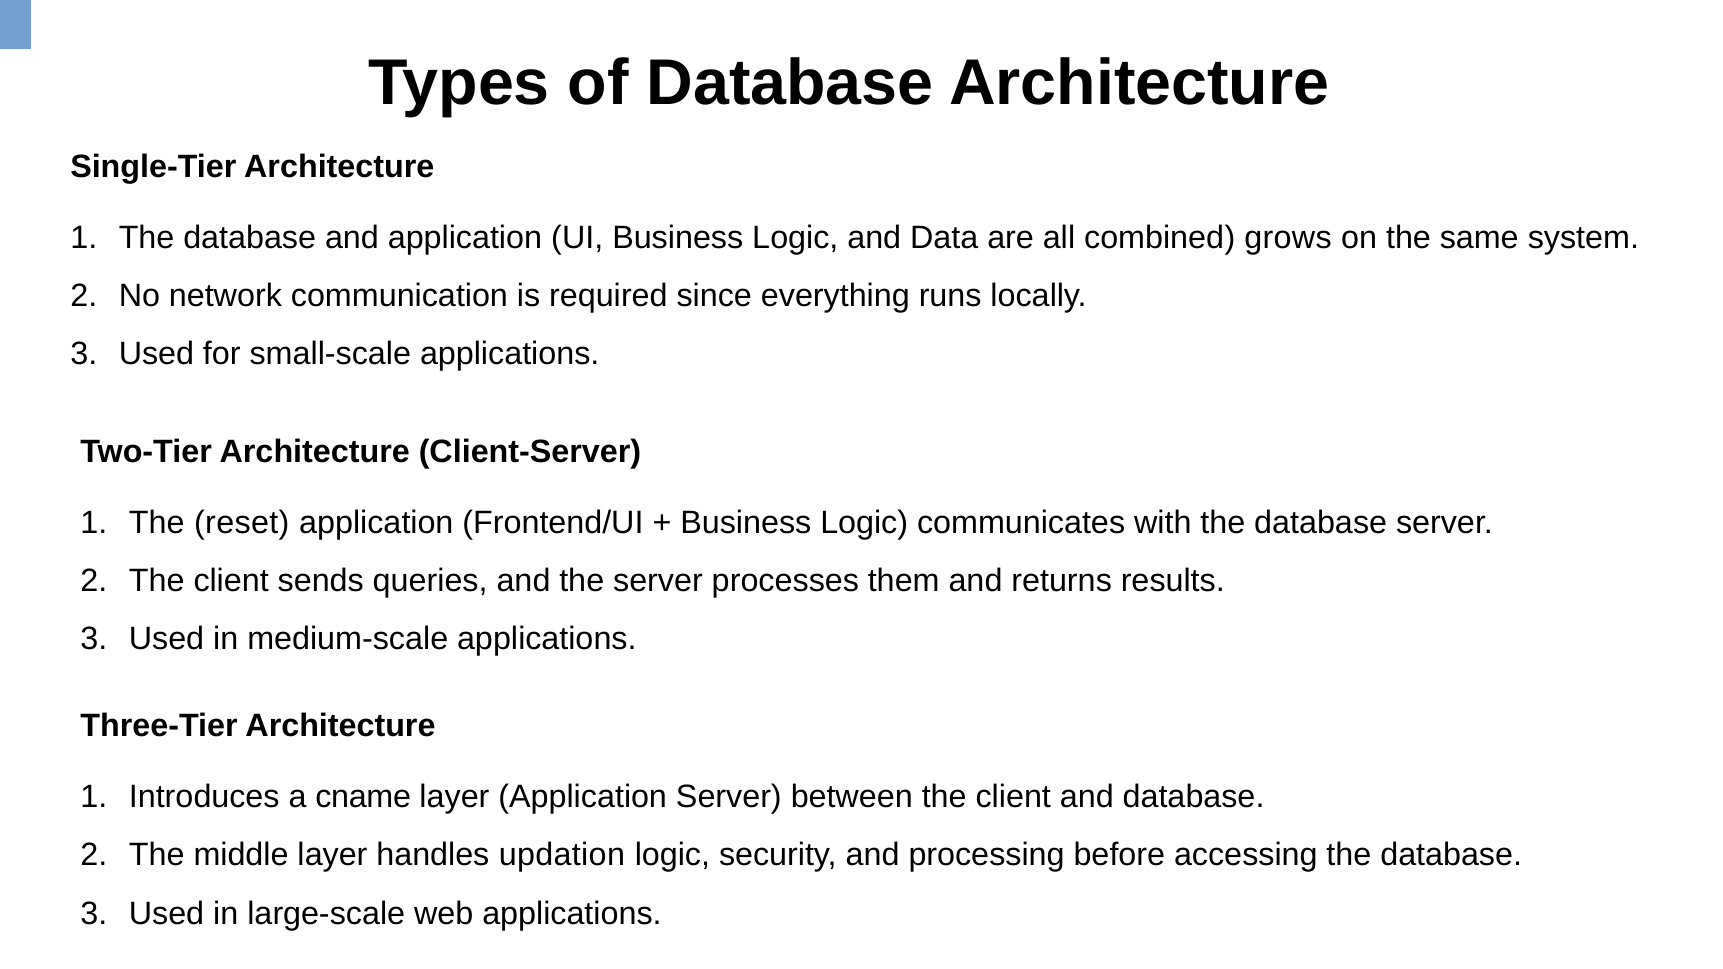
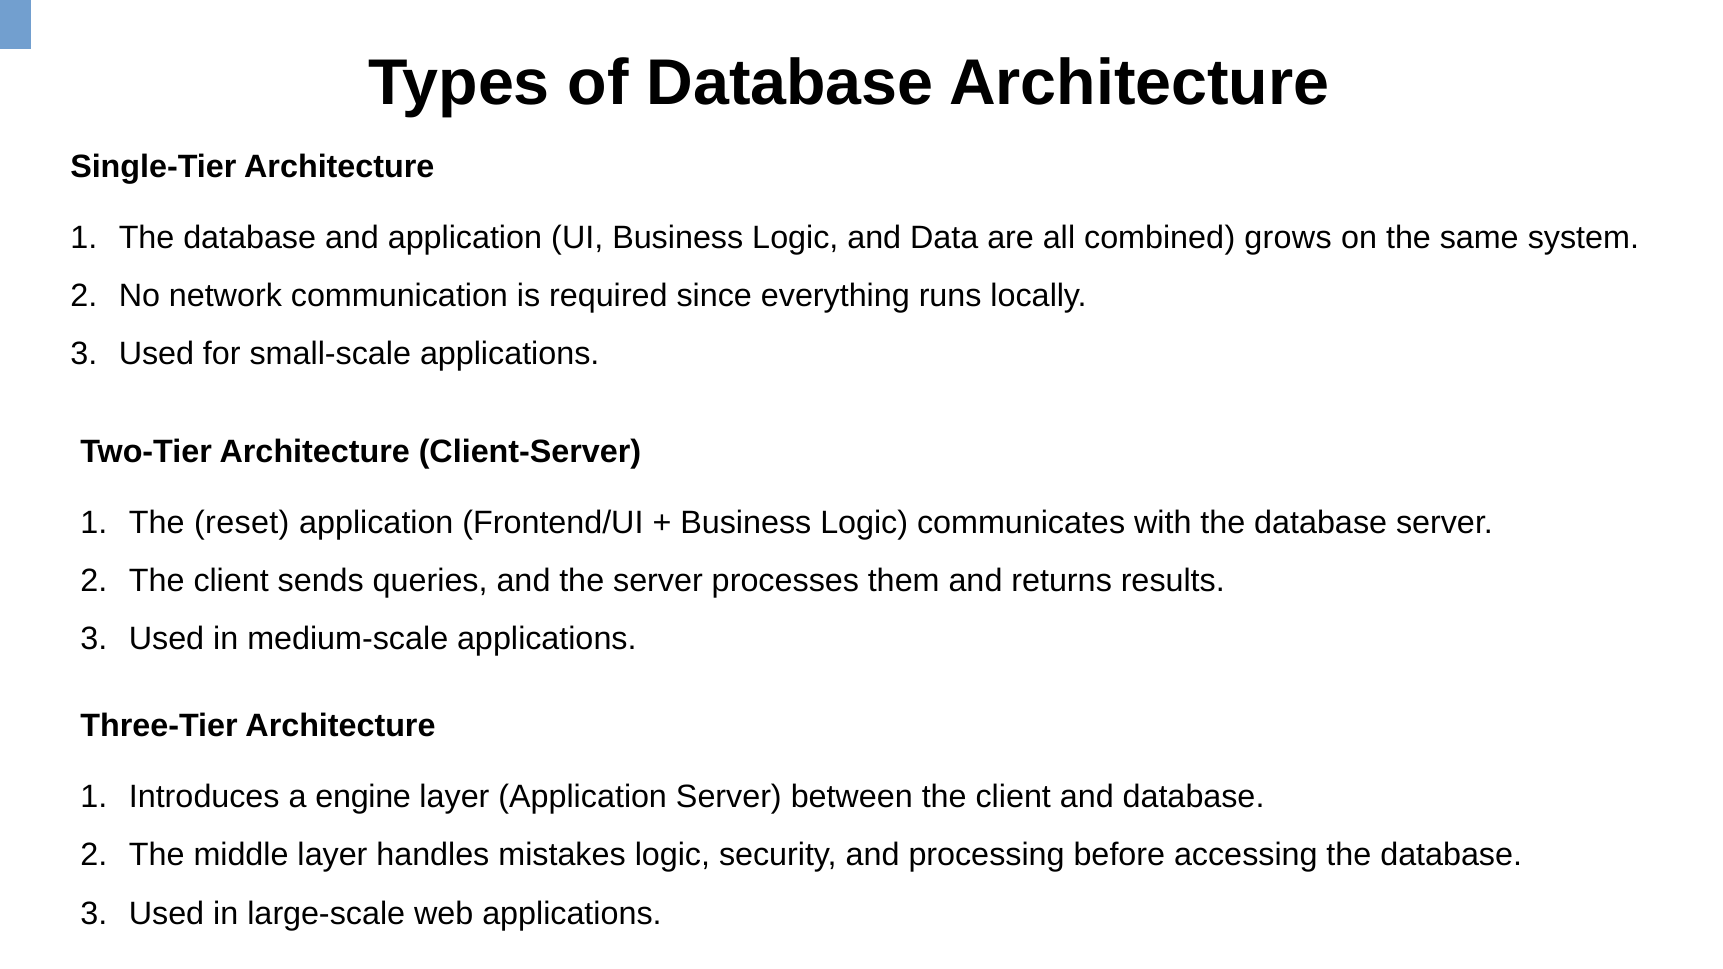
cname: cname -> engine (363, 797)
updation: updation -> mistakes (562, 855)
